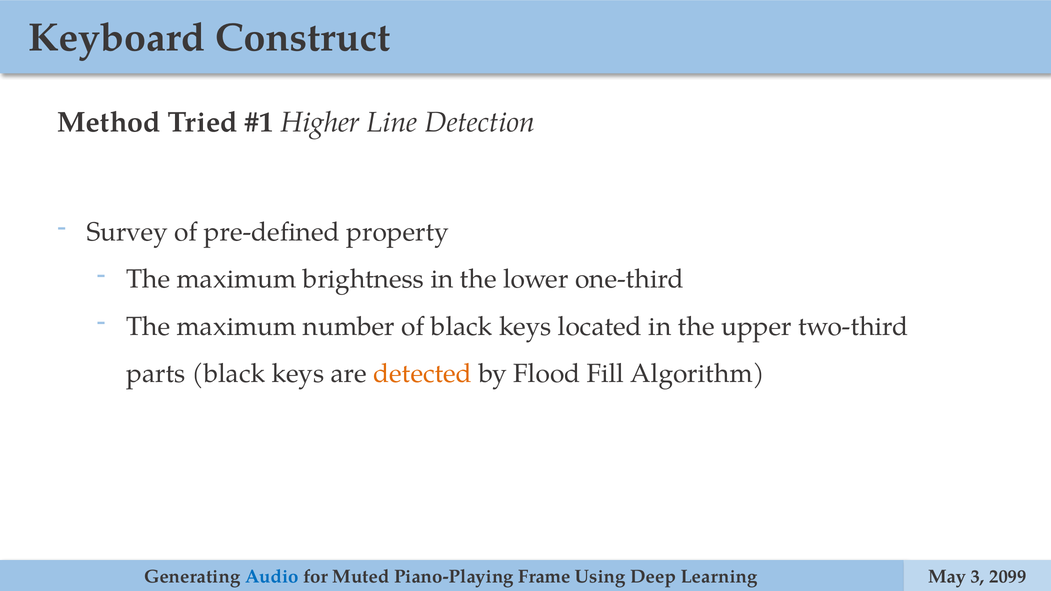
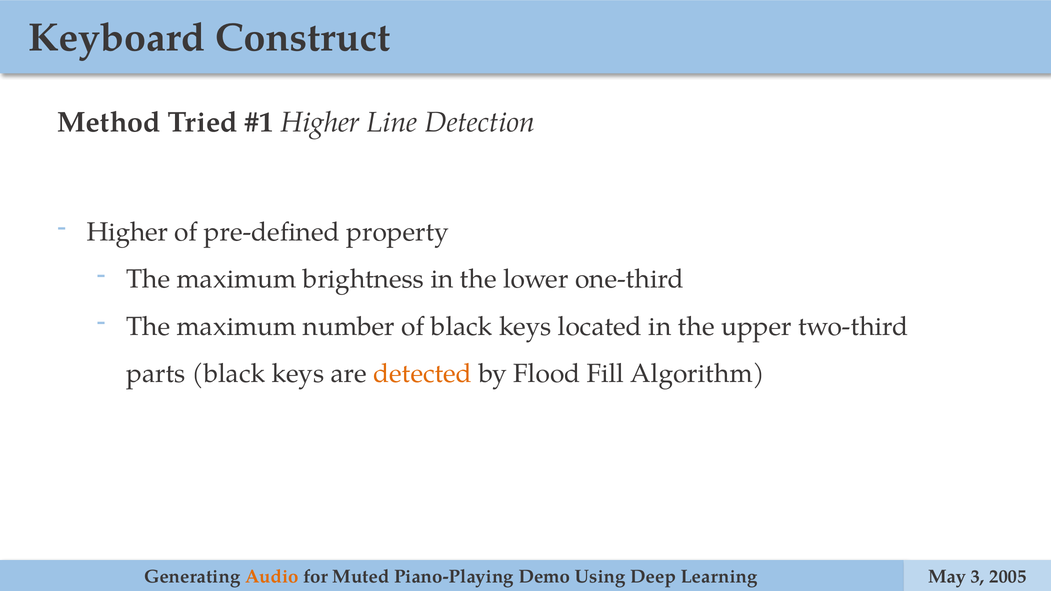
Survey: Survey -> Higher (127, 232)
Audio colour: blue -> orange (272, 577)
Frame: Frame -> Demo (544, 577)
2099: 2099 -> 2005 (1008, 577)
